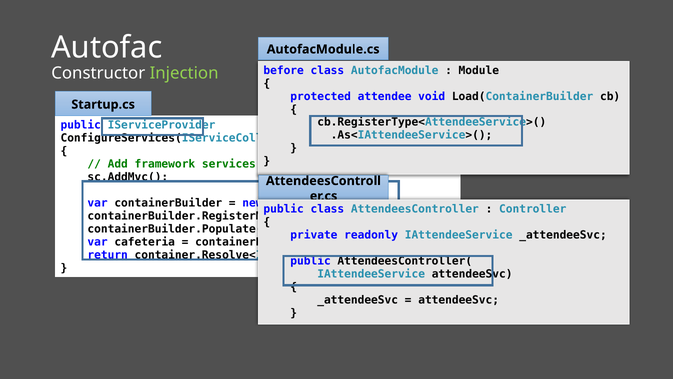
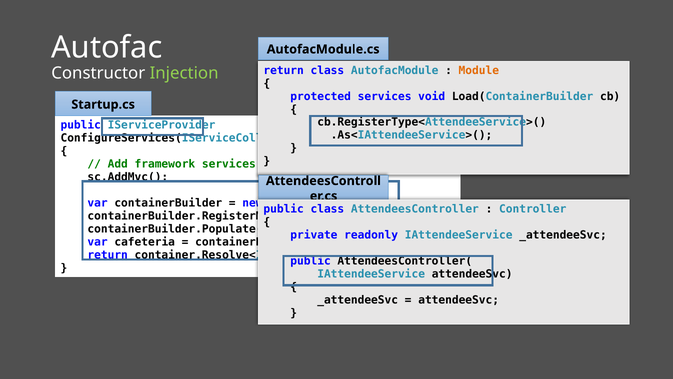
before: before -> return (284, 70)
Module colour: black -> orange (479, 70)
protected attendee: attendee -> services (385, 96)
